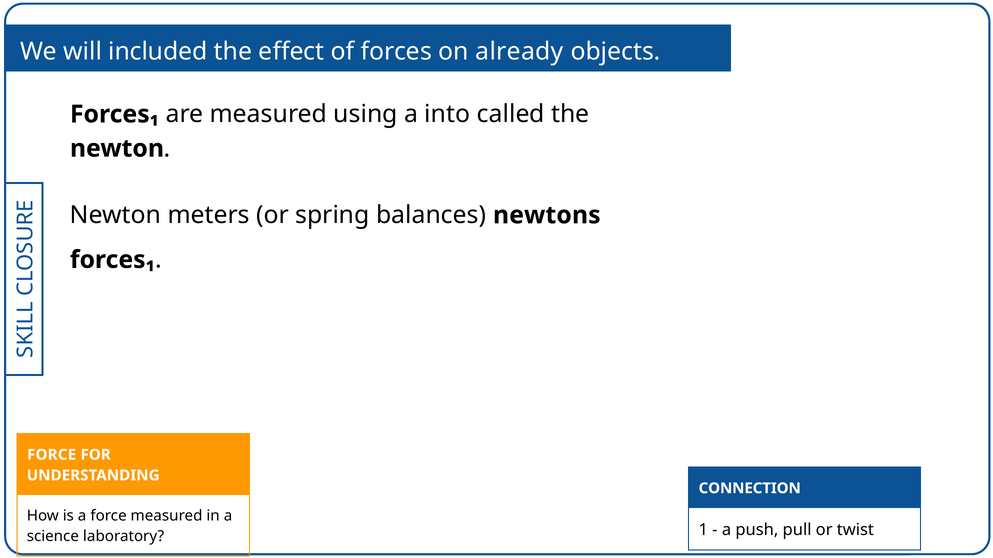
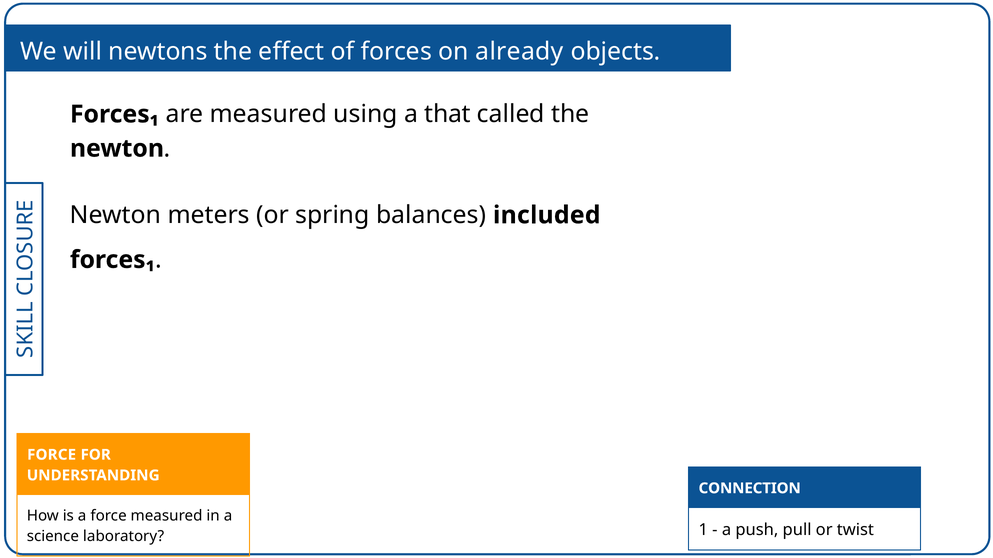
included: included -> newtons (158, 52)
into: into -> that (448, 114)
newtons: newtons -> included (547, 215)
